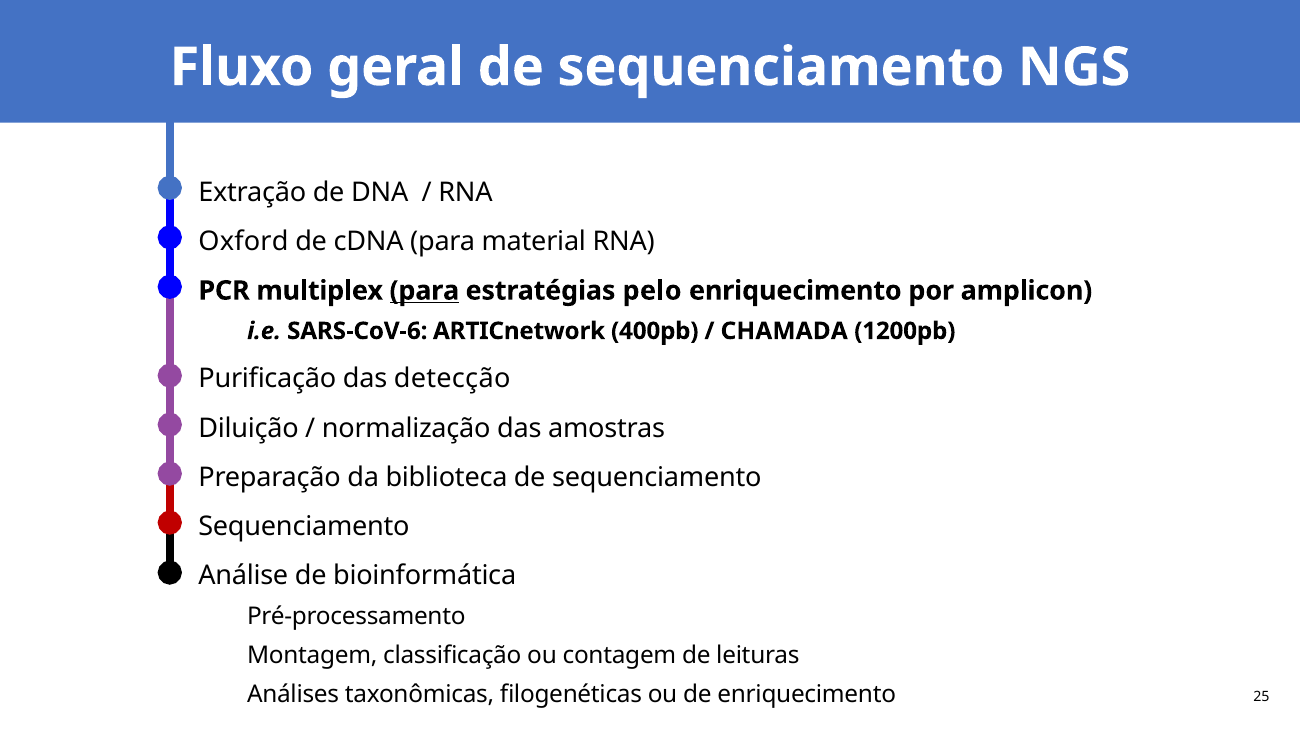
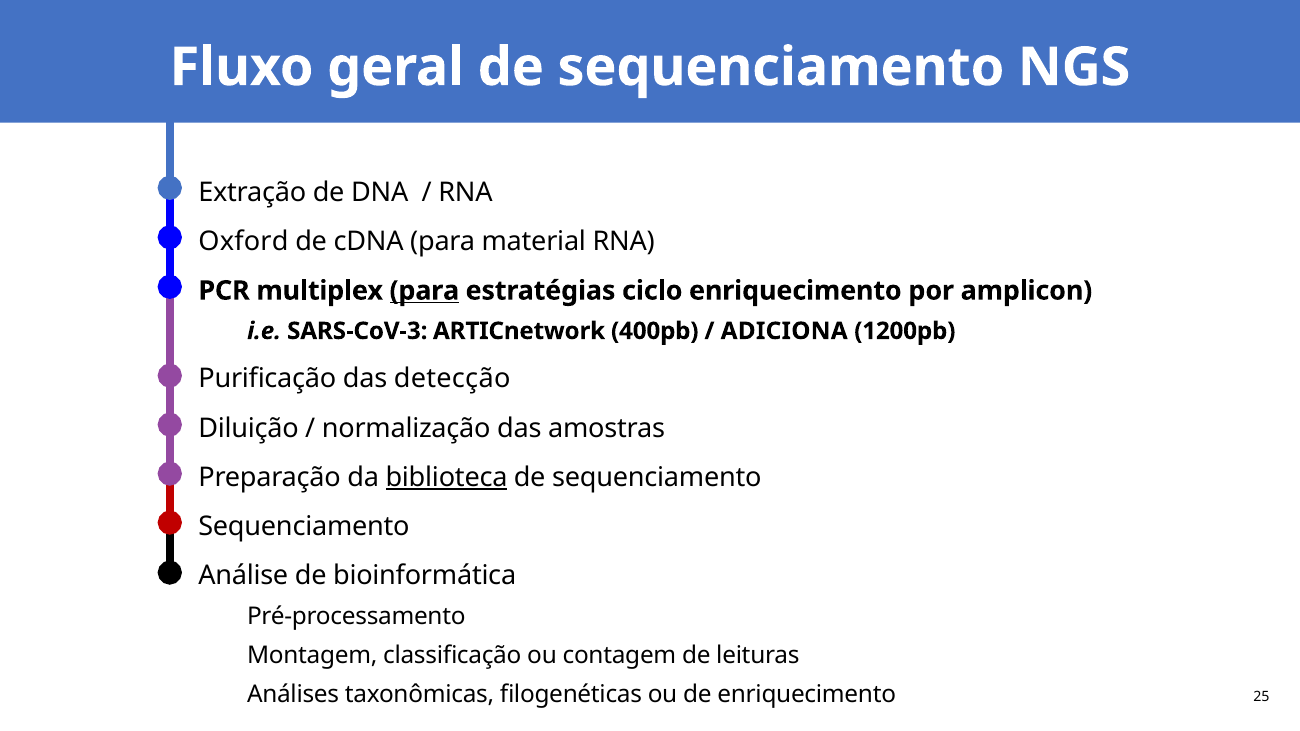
pelo: pelo -> ciclo (652, 291)
SARS-CoV-6: SARS-CoV-6 -> SARS-CoV-3 (357, 331)
CHAMADA: CHAMADA -> ADICIONA (784, 331)
biblioteca underline: none -> present (447, 478)
